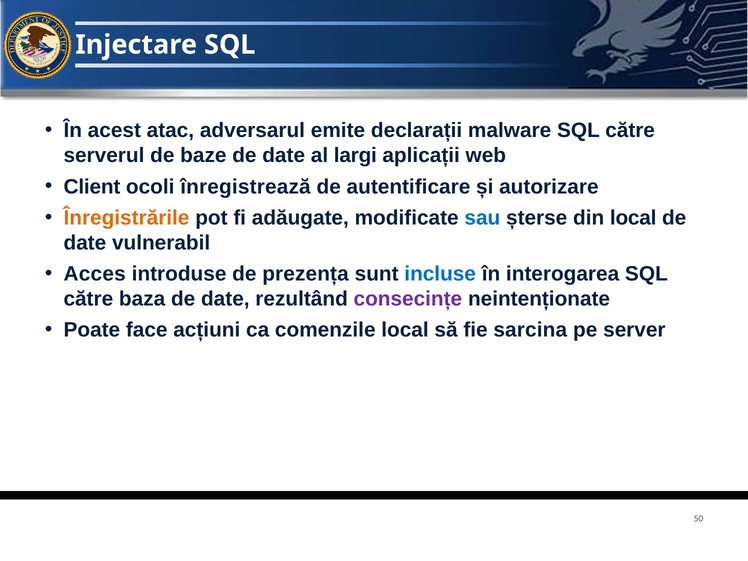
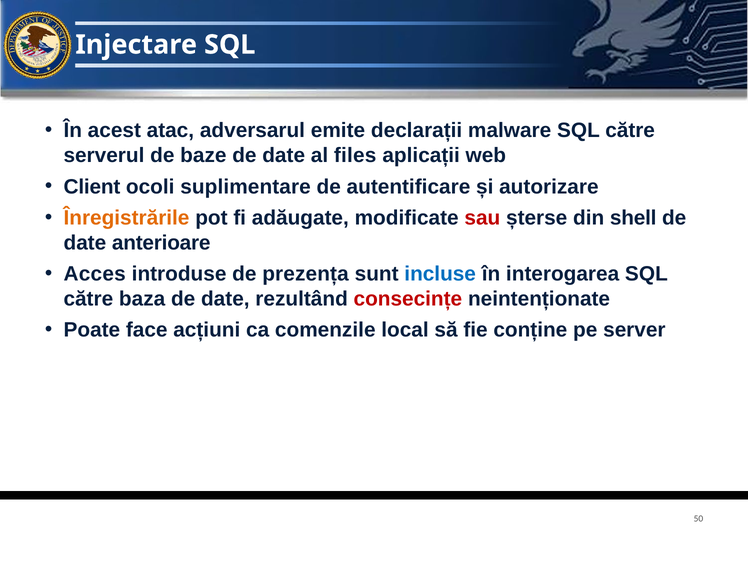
largi: largi -> files (355, 155)
înregistrează: înregistrează -> suplimentare (246, 187)
sau colour: blue -> red (482, 218)
din local: local -> shell (633, 218)
vulnerabil: vulnerabil -> anterioare (161, 243)
consecințe colour: purple -> red (408, 299)
sarcina: sarcina -> conține (530, 330)
